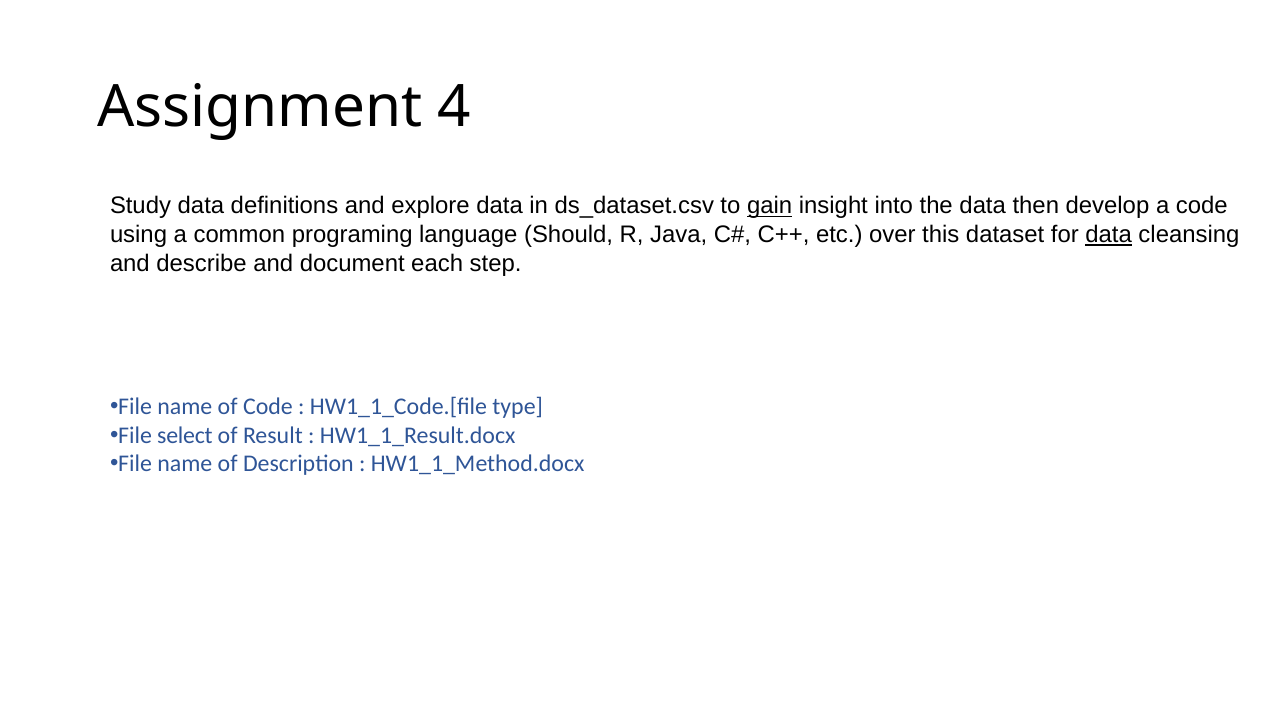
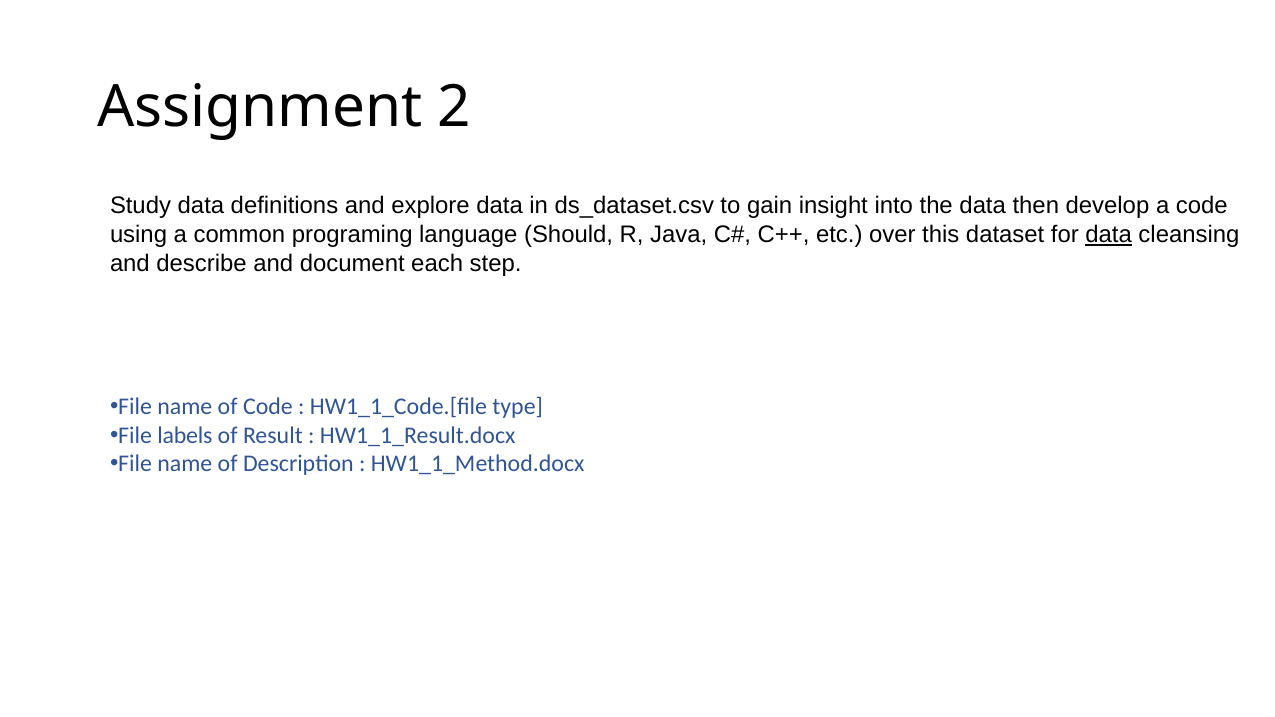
4: 4 -> 2 (454, 107)
gain underline: present -> none (770, 206)
select: select -> labels (185, 436)
